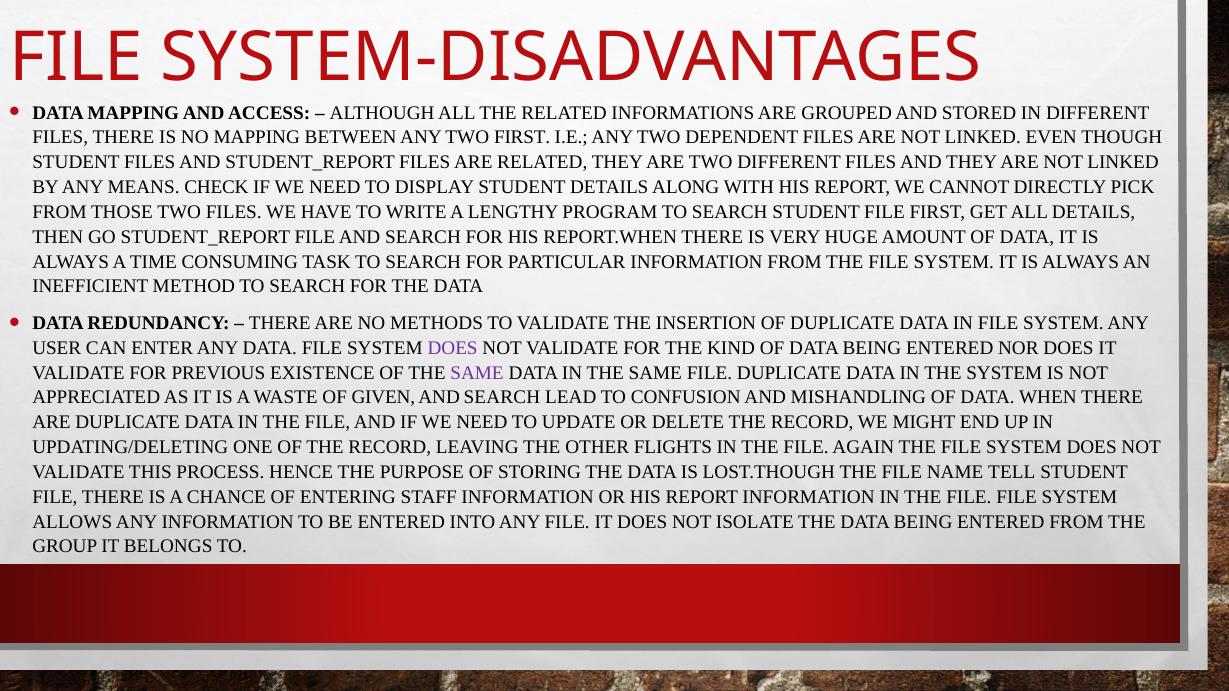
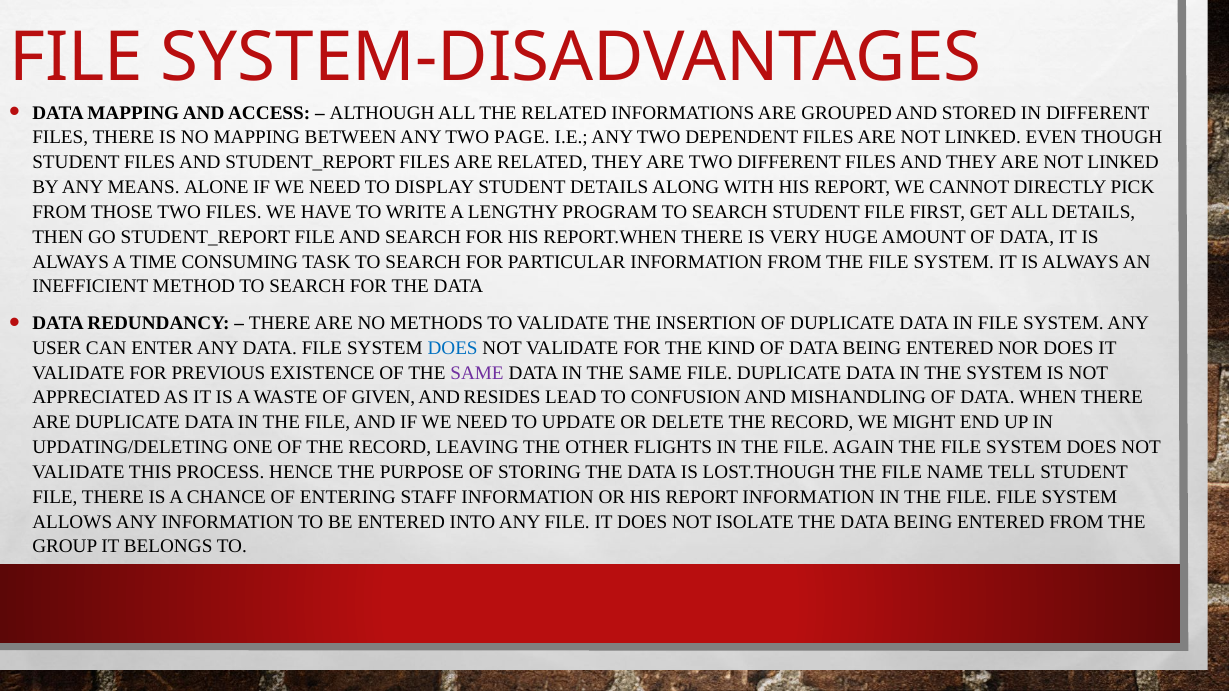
TWO FIRST: FIRST -> PAGE (522, 138)
CHECK: CHECK -> ALONE (216, 187)
DOES colour: purple -> blue (453, 348)
SEARCH: SEARCH -> RESIDES (502, 398)
